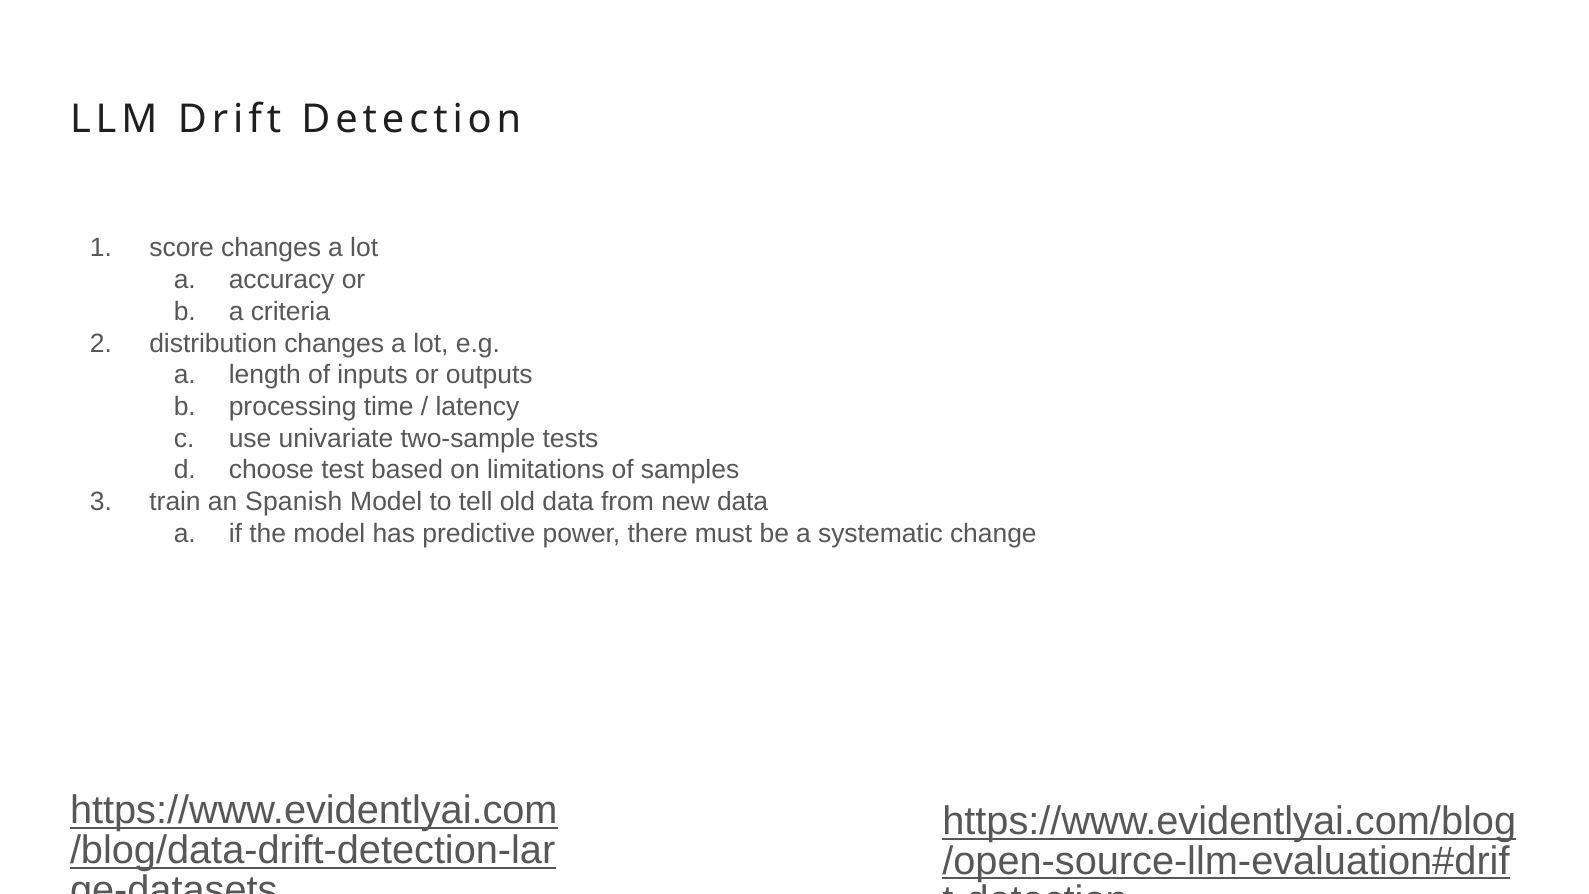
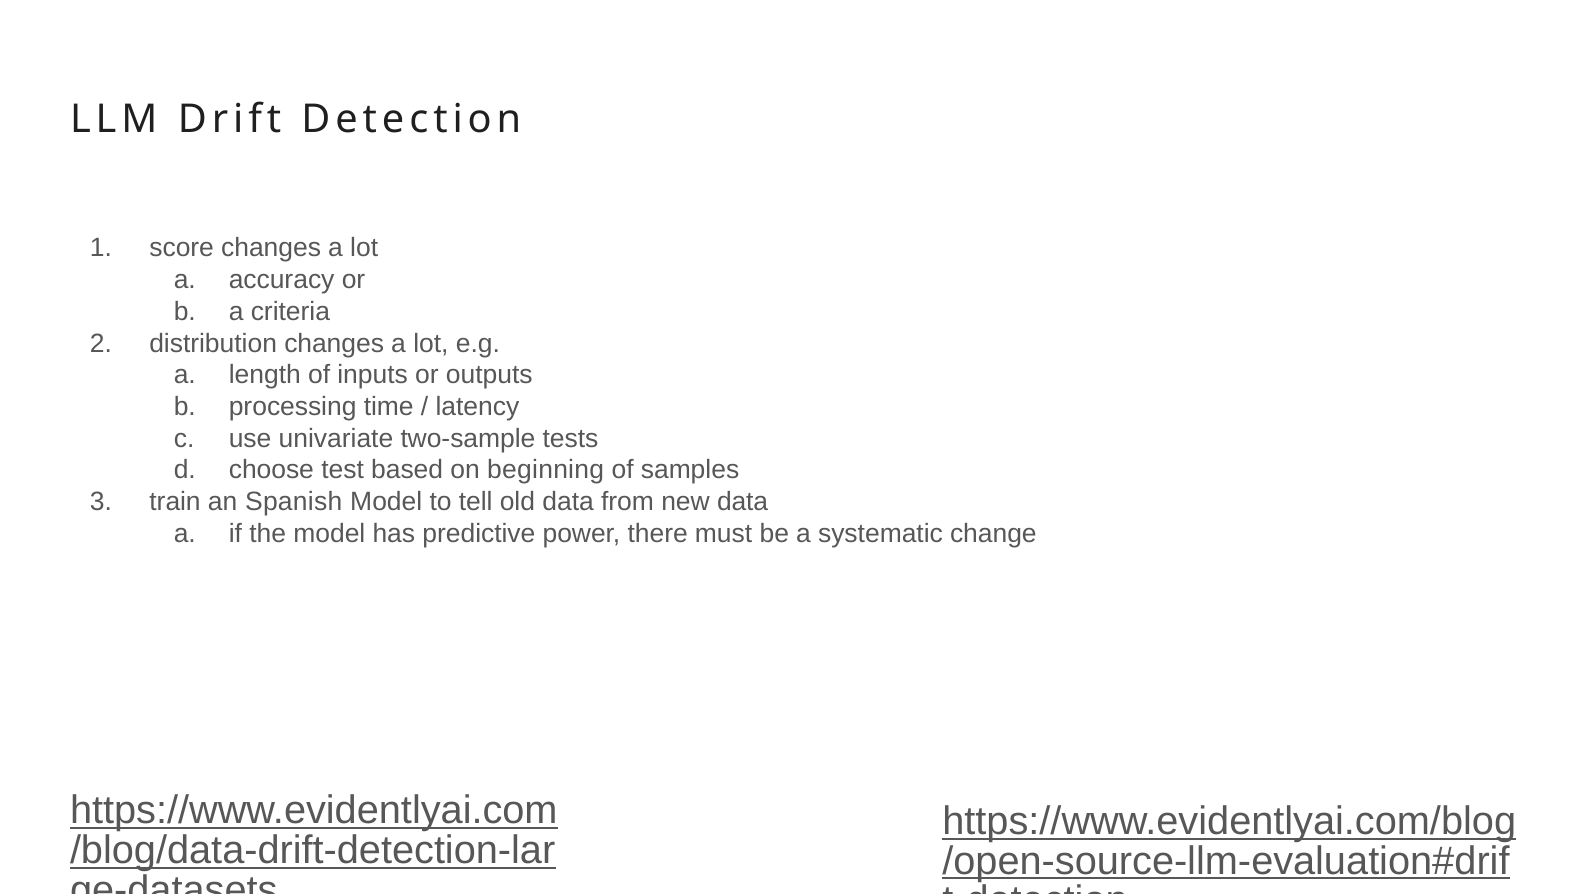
limitations: limitations -> beginning (546, 470)
